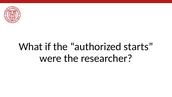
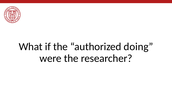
starts: starts -> doing (138, 47)
